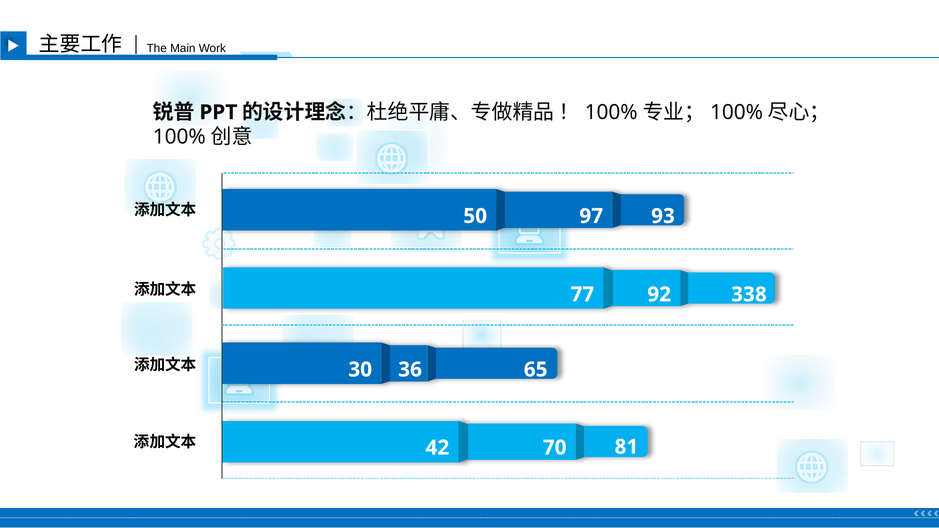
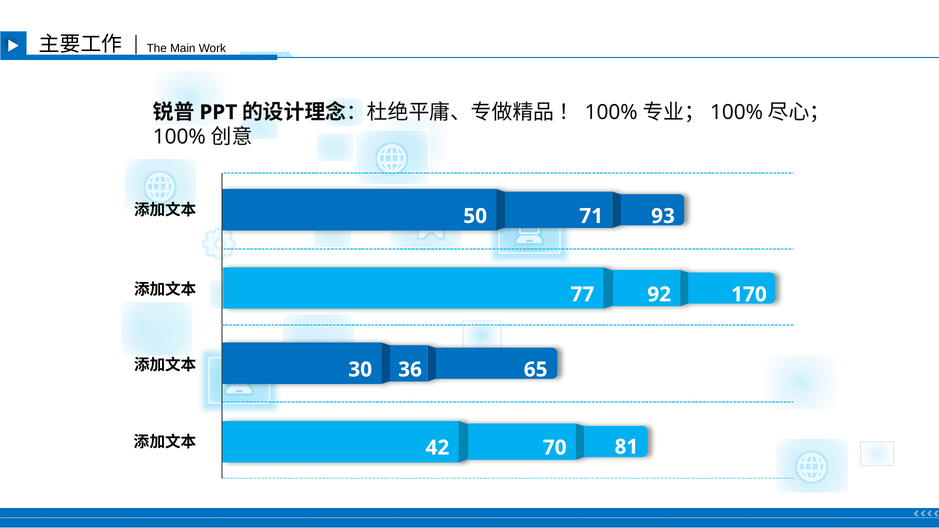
97: 97 -> 71 (591, 216)
338: 338 -> 170 (749, 295)
